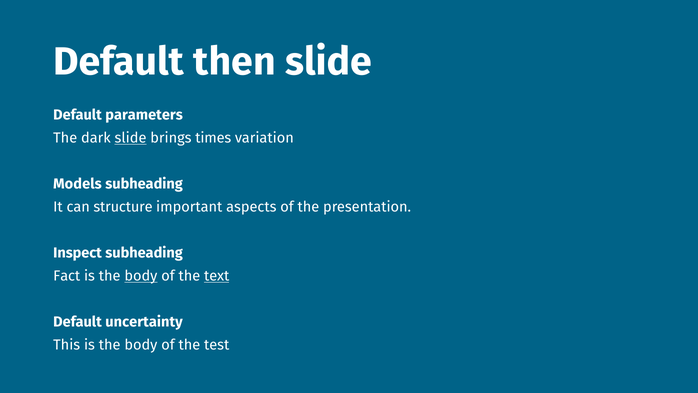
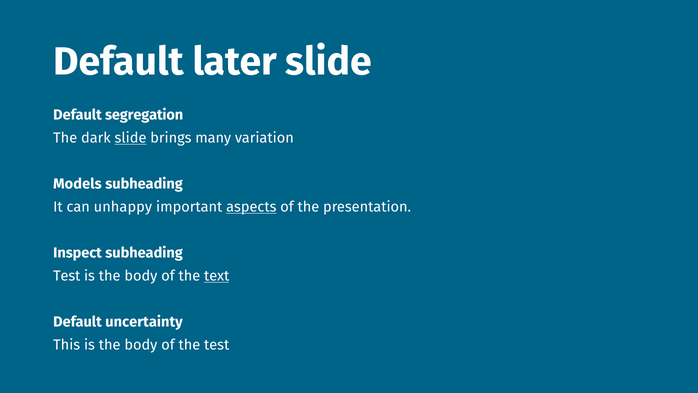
then: then -> later (235, 62)
parameters: parameters -> segregation (144, 115)
times: times -> many (213, 138)
structure: structure -> unhappy (123, 207)
aspects underline: none -> present (251, 207)
Fact: Fact -> Test (67, 276)
body underline: present -> none (141, 276)
